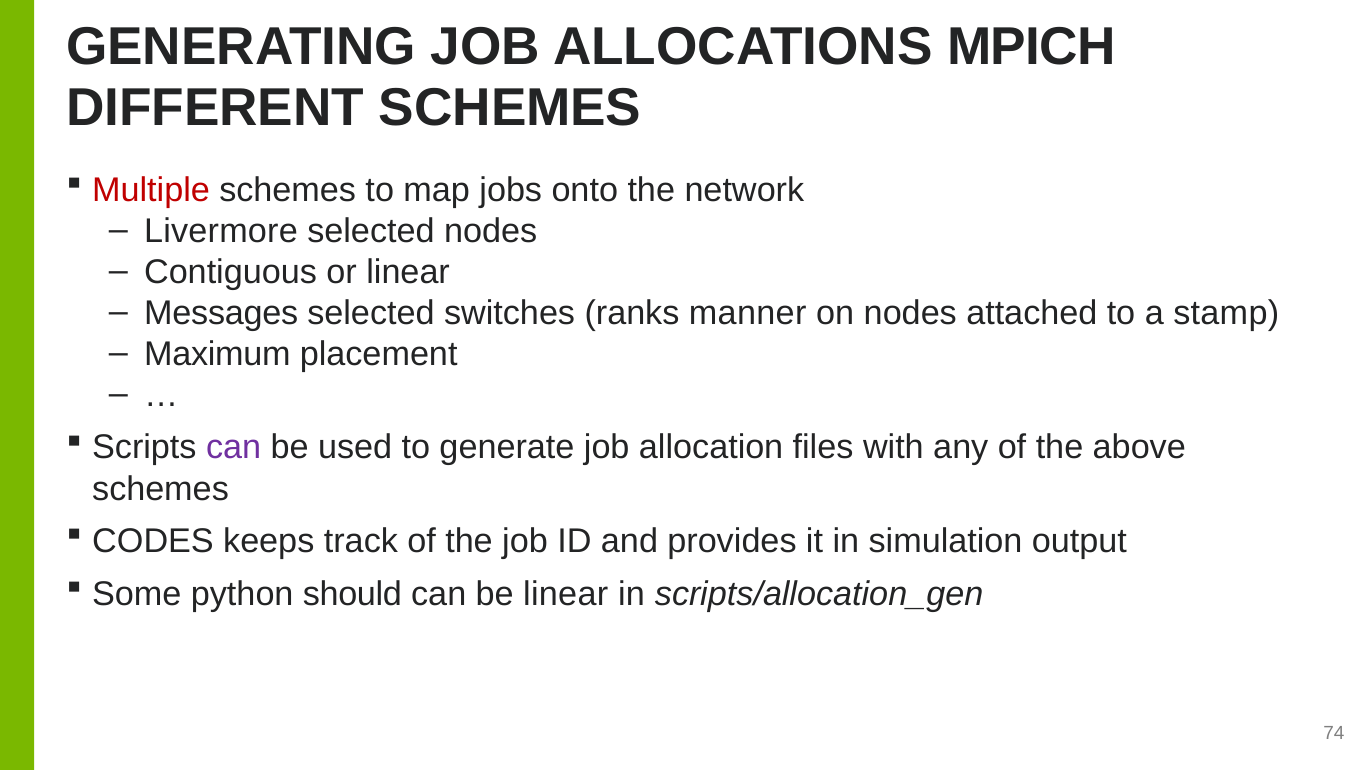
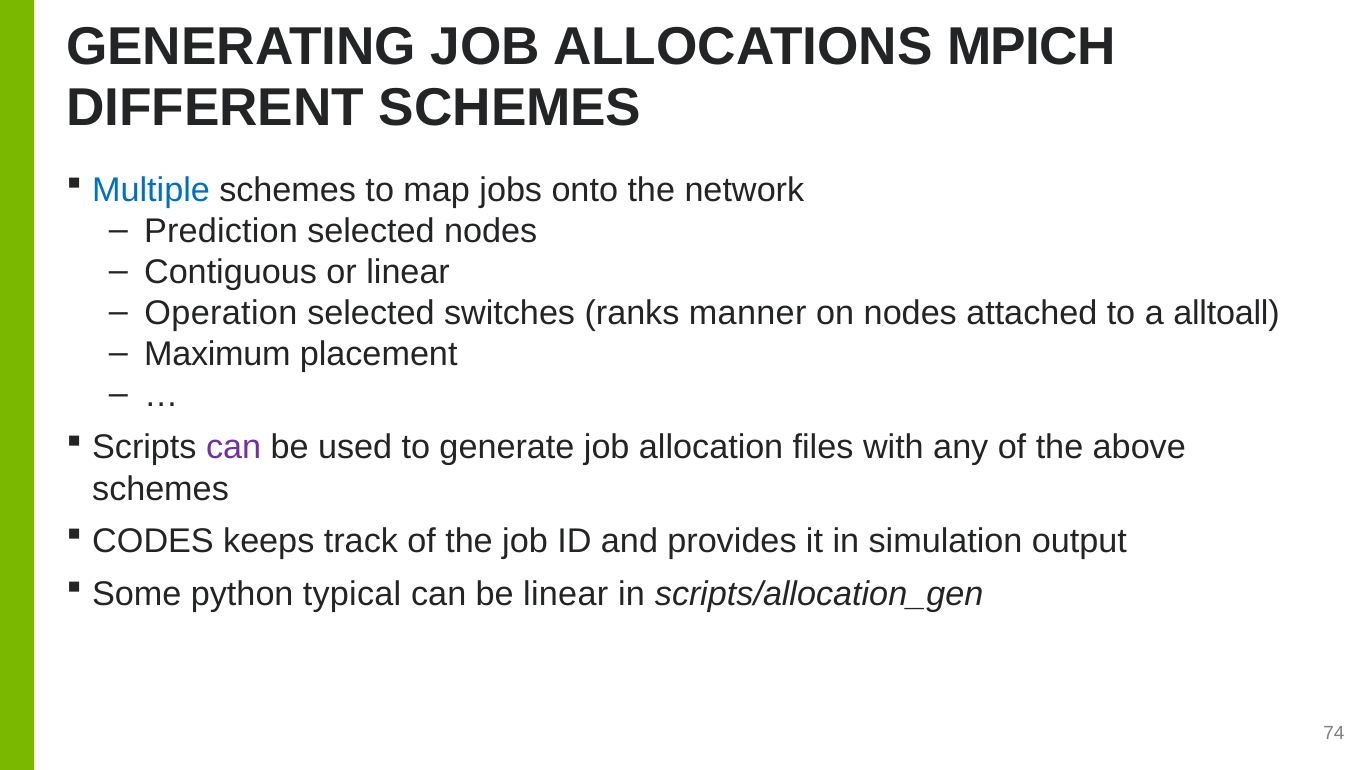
Multiple colour: red -> blue (151, 190)
Livermore: Livermore -> Prediction (221, 231)
Messages: Messages -> Operation (221, 313)
stamp: stamp -> alltoall (1227, 313)
should: should -> typical (352, 593)
